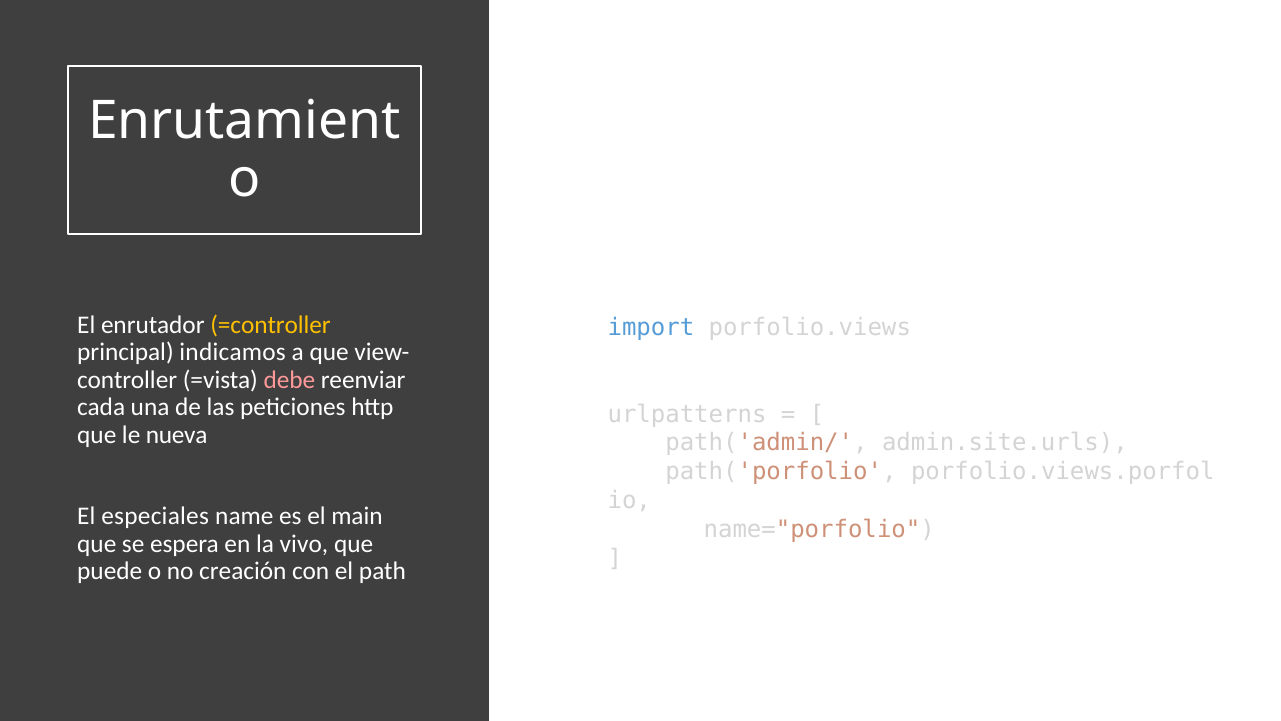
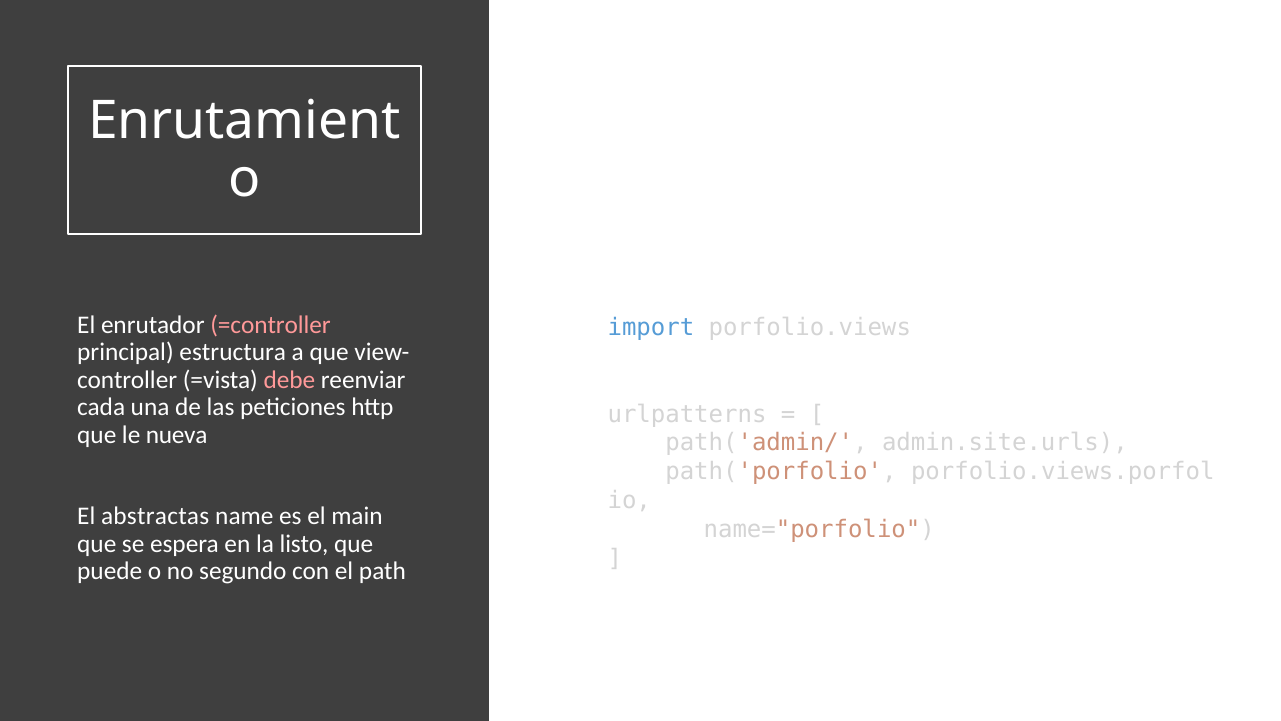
=controller colour: yellow -> pink (270, 325)
indicamos: indicamos -> estructura (233, 352)
especiales: especiales -> abstractas (155, 516)
vivo: vivo -> listo (304, 543)
creación: creación -> segundo (243, 571)
